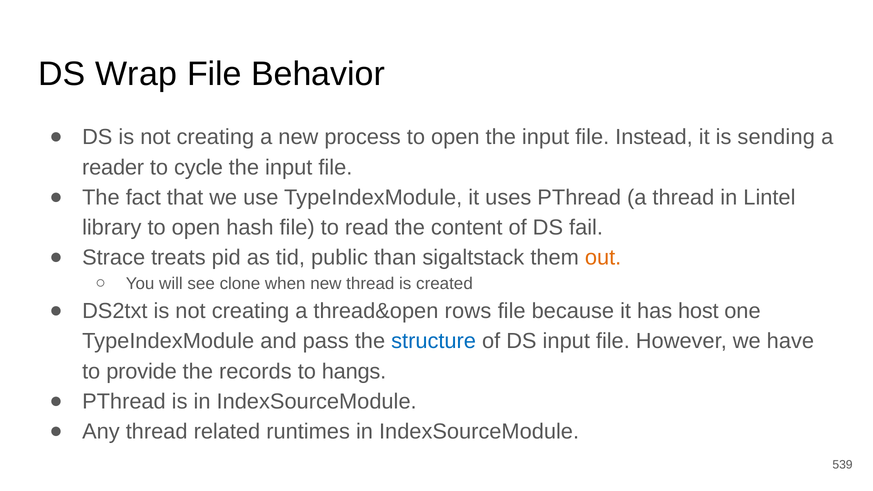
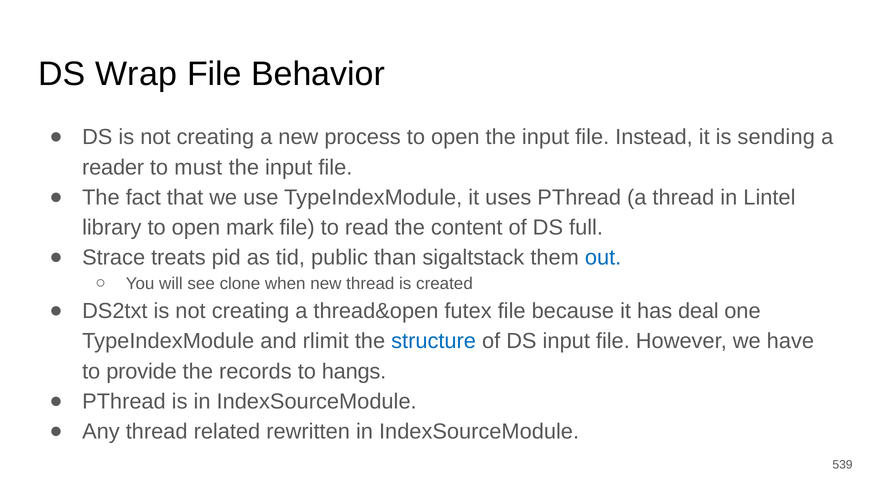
cycle: cycle -> must (198, 167)
hash: hash -> mark (250, 228)
fail: fail -> full (586, 228)
out colour: orange -> blue (603, 258)
rows: rows -> futex (468, 311)
host: host -> deal (698, 311)
pass: pass -> rlimit (326, 341)
runtimes: runtimes -> rewritten (308, 432)
